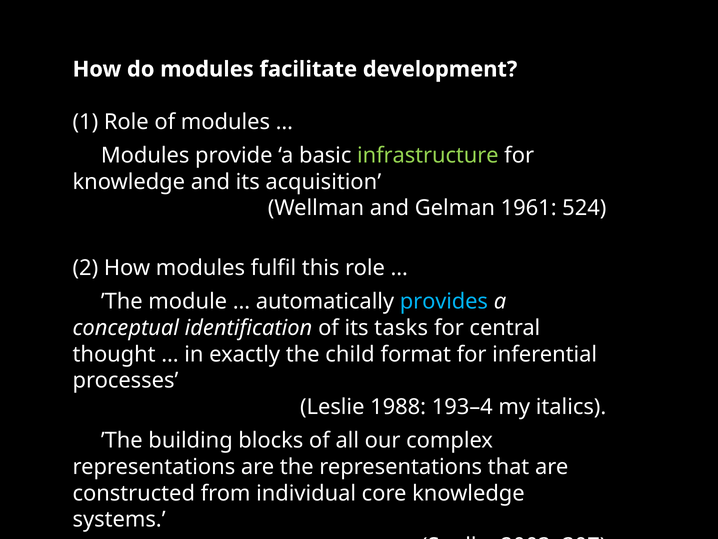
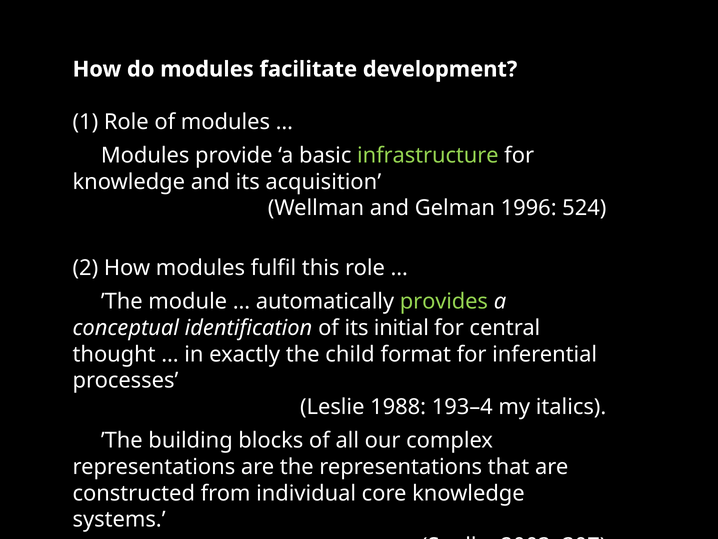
1961: 1961 -> 1996 (529, 208)
provides colour: light blue -> light green (444, 301)
tasks: tasks -> initial (401, 328)
